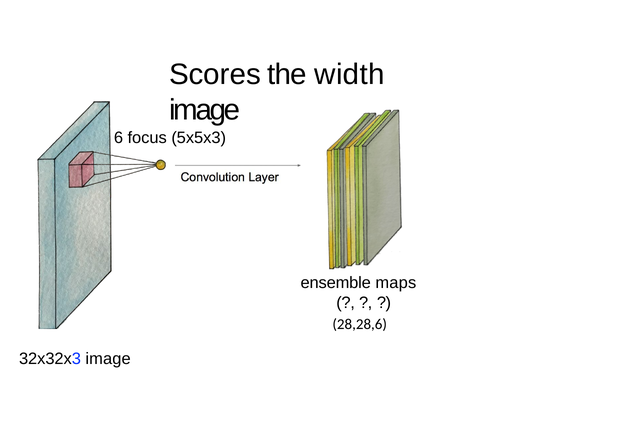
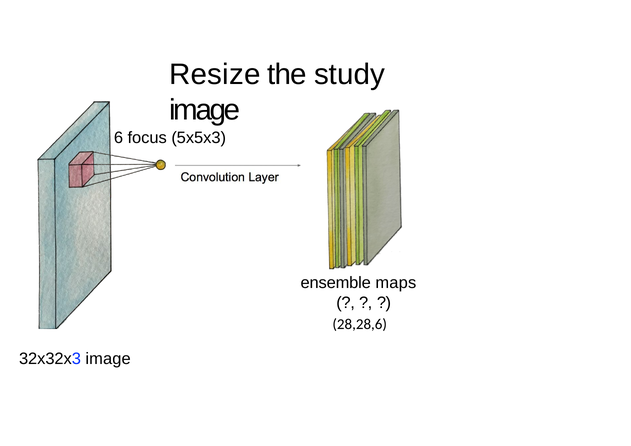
Scores: Scores -> Resize (215, 74)
width: width -> study (350, 74)
